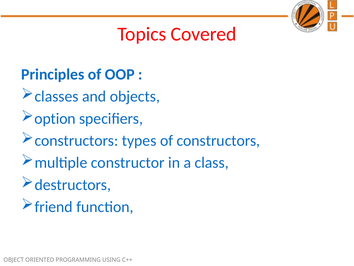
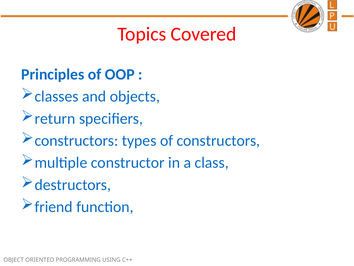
option: option -> return (55, 118)
